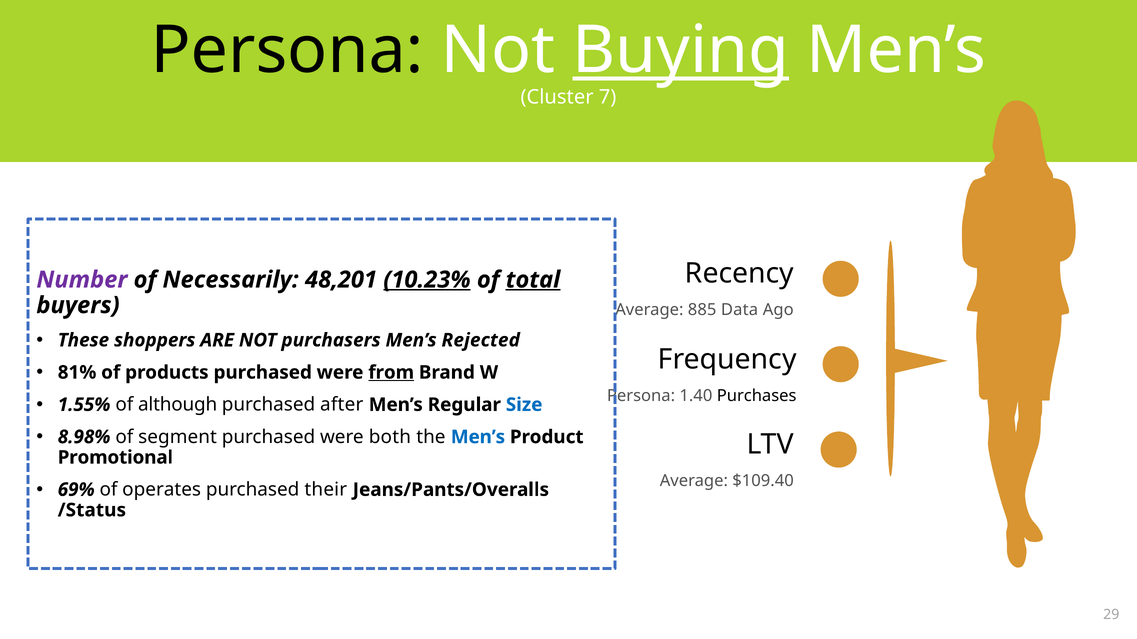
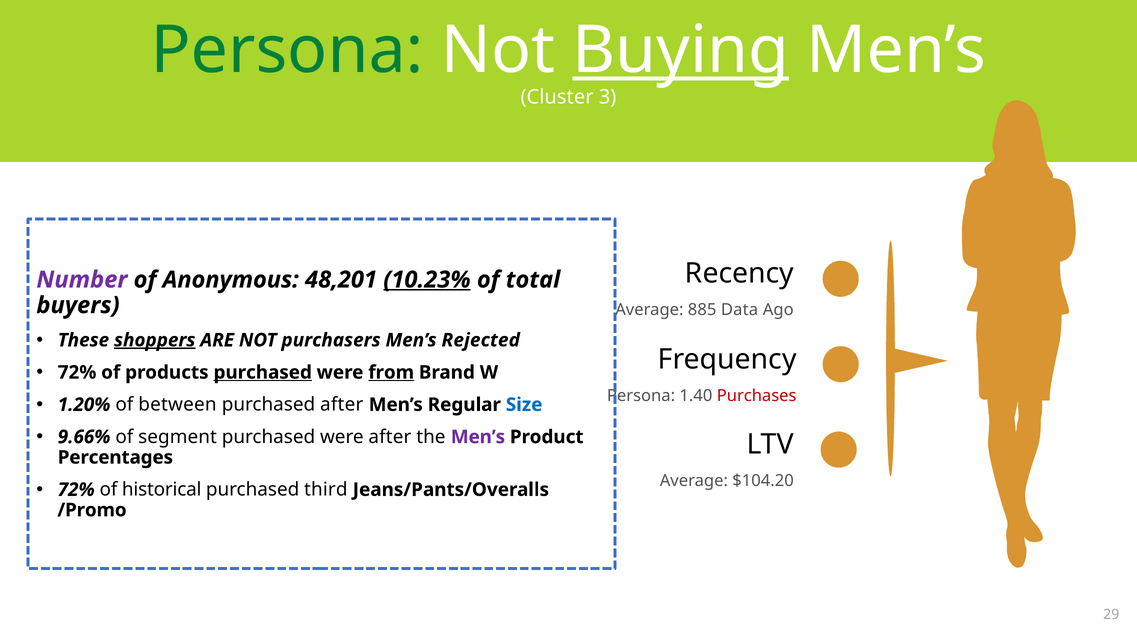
Persona colour: black -> green (287, 50)
7: 7 -> 3 (608, 97)
Necessarily: Necessarily -> Anonymous (231, 280)
total underline: present -> none (533, 280)
shoppers underline: none -> present (155, 340)
81%: 81% -> 72% (77, 373)
purchased underline: none -> present (263, 373)
Purchases colour: black -> red (757, 396)
1.55%: 1.55% -> 1.20% (84, 405)
although: although -> between (177, 405)
8.98%: 8.98% -> 9.66% (84, 437)
were both: both -> after (390, 437)
Men’s colour: blue -> purple (478, 437)
Promotional: Promotional -> Percentages (115, 458)
$109.40: $109.40 -> $104.20 (763, 481)
69%: 69% -> 72% (76, 490)
operates: operates -> historical (162, 490)
their: their -> third (326, 490)
/Status: /Status -> /Promo (92, 511)
